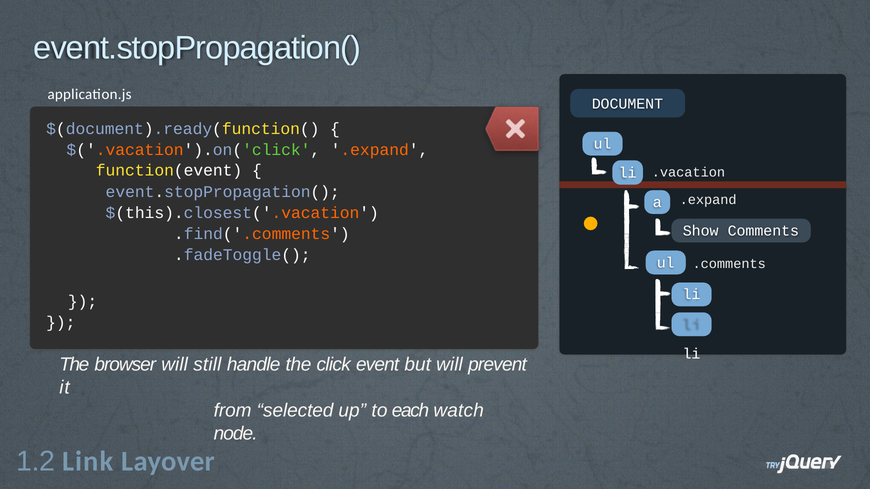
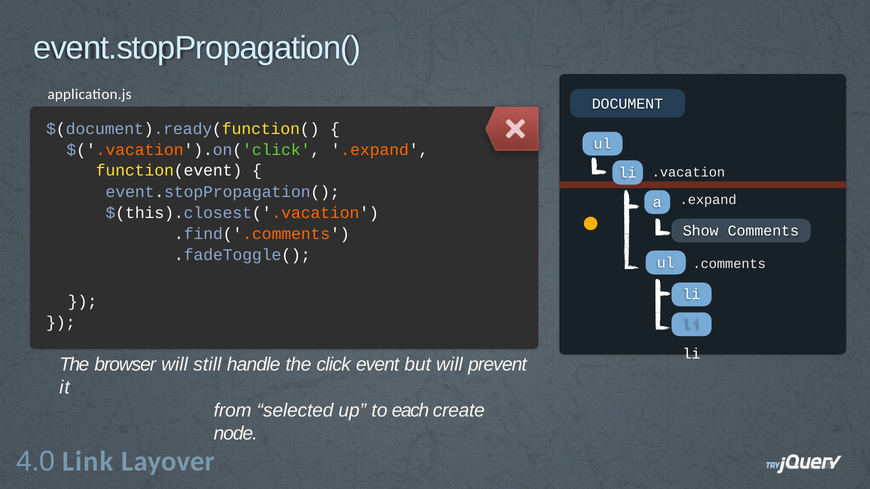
watch: watch -> create (459, 411)
1.2: 1.2 -> 4.0 (36, 462)
